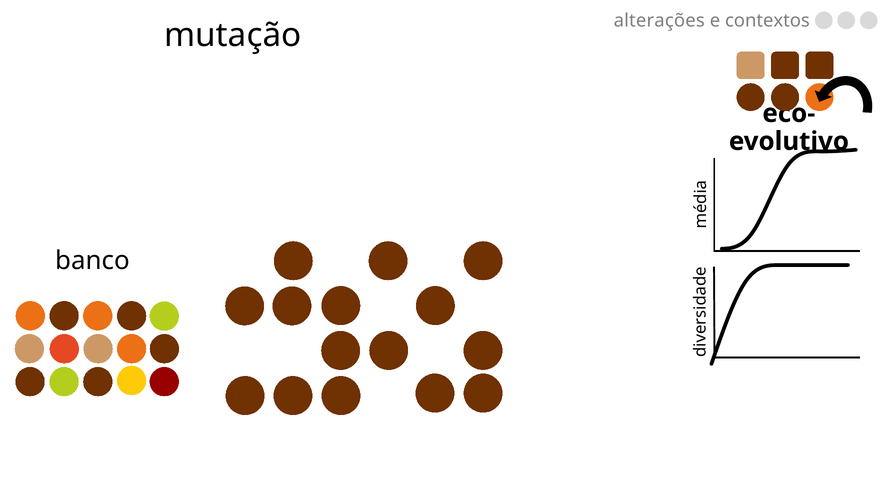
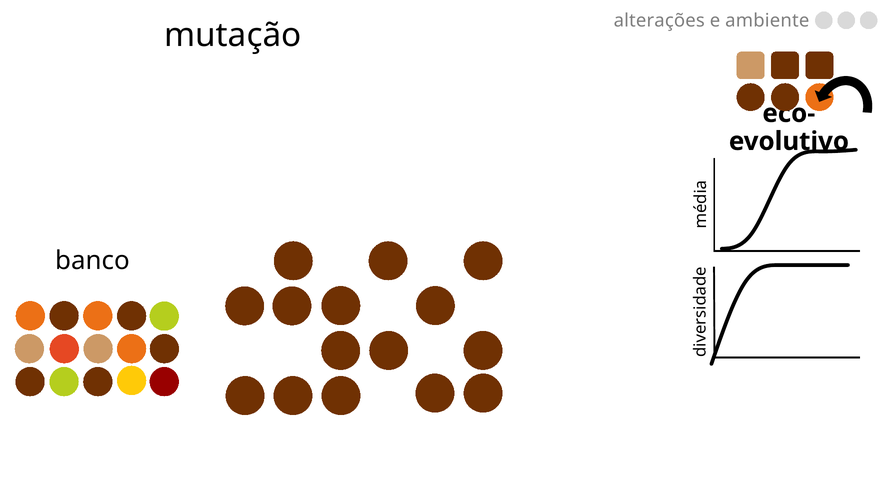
contextos: contextos -> ambiente (767, 21)
